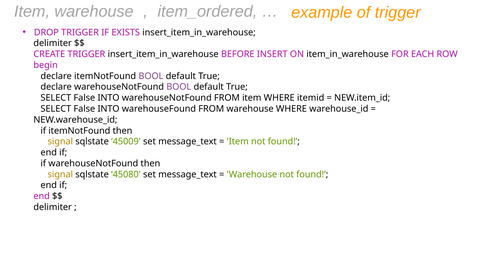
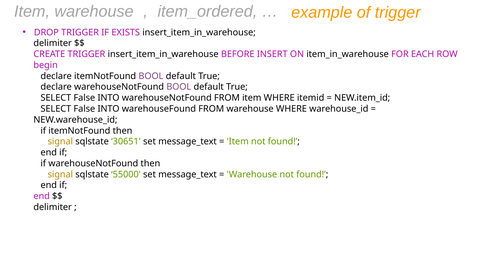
45009: 45009 -> 30651 (126, 141)
45080: 45080 -> 55000 (126, 174)
